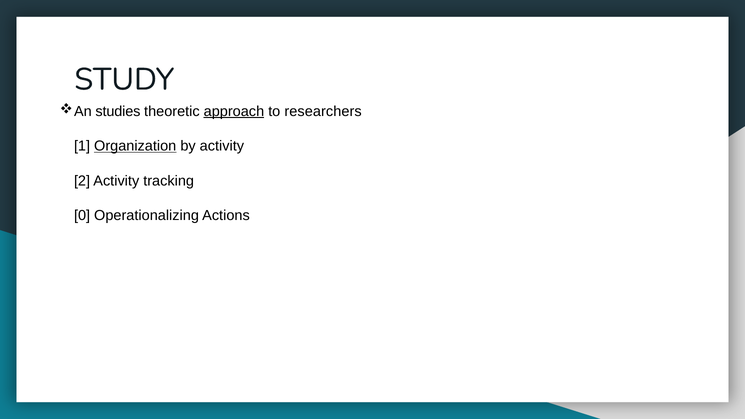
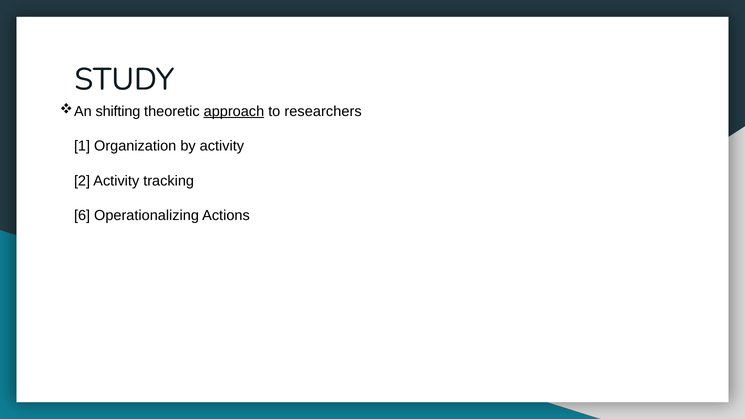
studies: studies -> shifting (118, 111)
Organization underline: present -> none (135, 146)
0: 0 -> 6 (82, 216)
